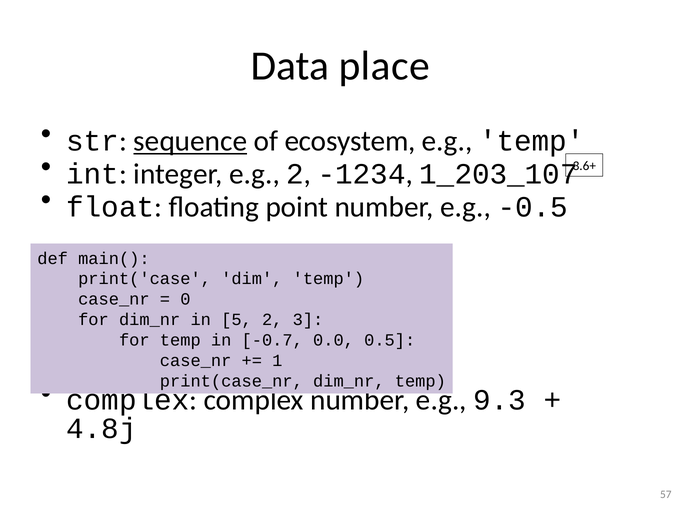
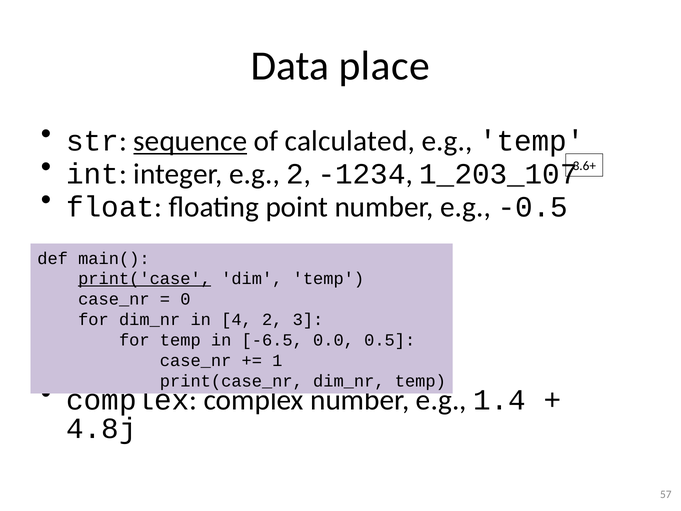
ecosystem: ecosystem -> calculated (350, 141)
print('case underline: none -> present (145, 279)
5: 5 -> 4 (236, 320)
-0.7: -0.7 -> -6.5 (272, 340)
9.3: 9.3 -> 1.4 (500, 400)
